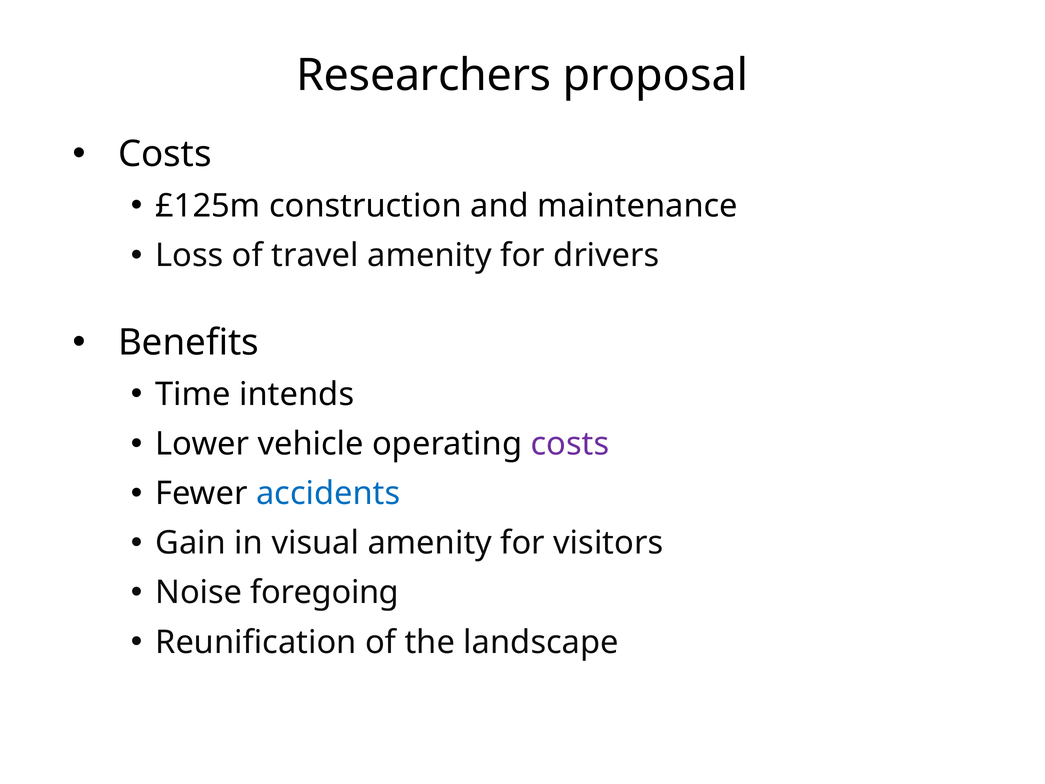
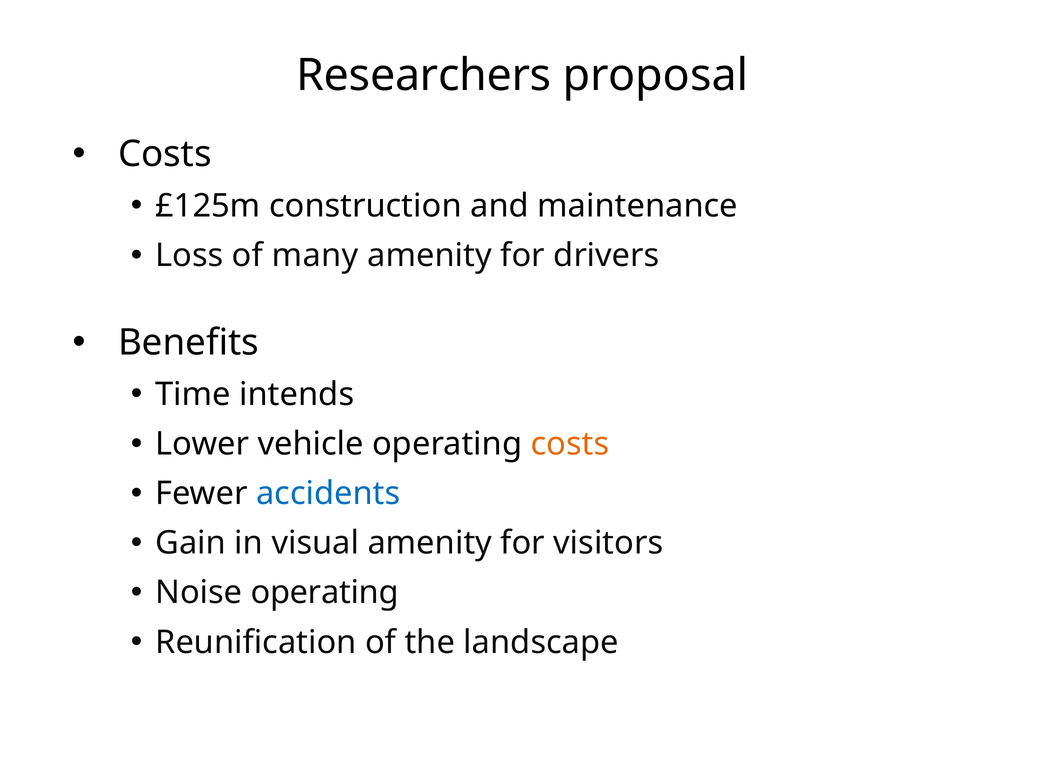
travel: travel -> many (315, 255)
costs colour: purple -> orange (570, 444)
Noise foregoing: foregoing -> operating (325, 593)
